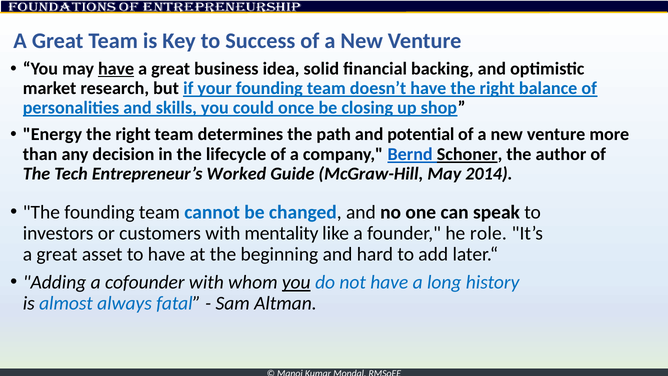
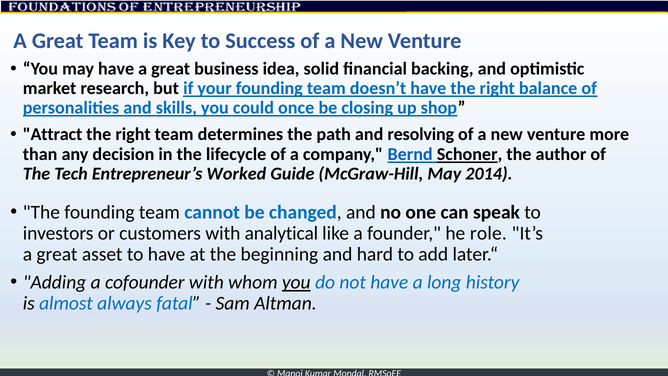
have underline: present -> none (116, 69)
Energy: Energy -> Attract (53, 134)
potential: potential -> resolving (421, 134)
mentality: mentality -> analytical (281, 233)
